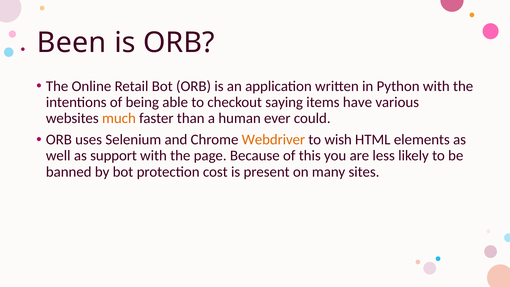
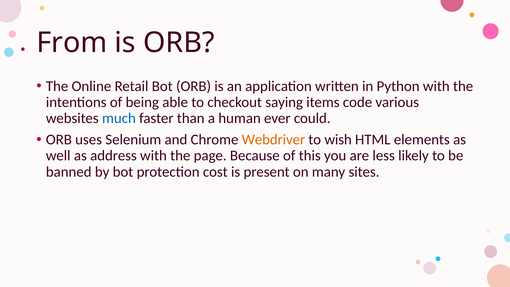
Been: Been -> From (72, 43)
have: have -> code (358, 102)
much colour: orange -> blue (119, 118)
support: support -> address (113, 156)
